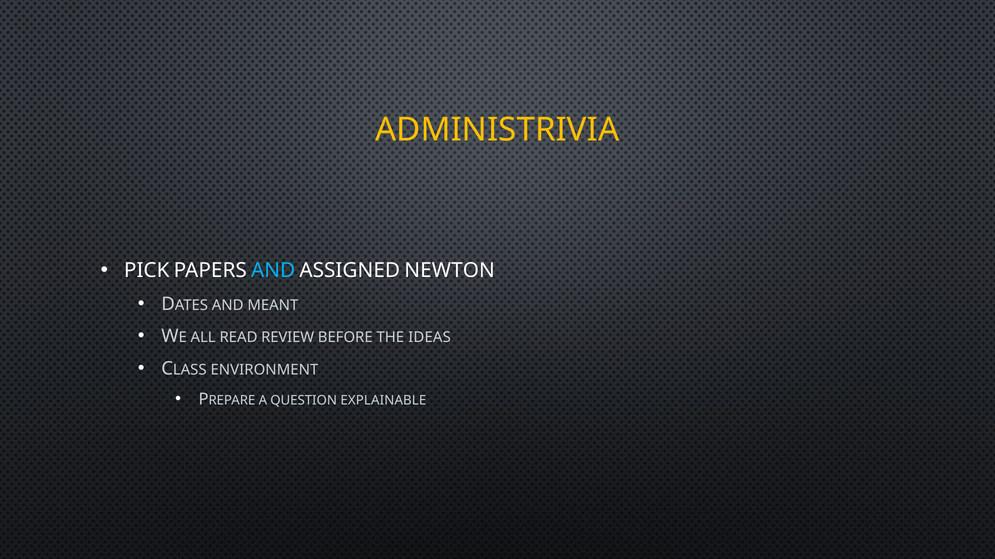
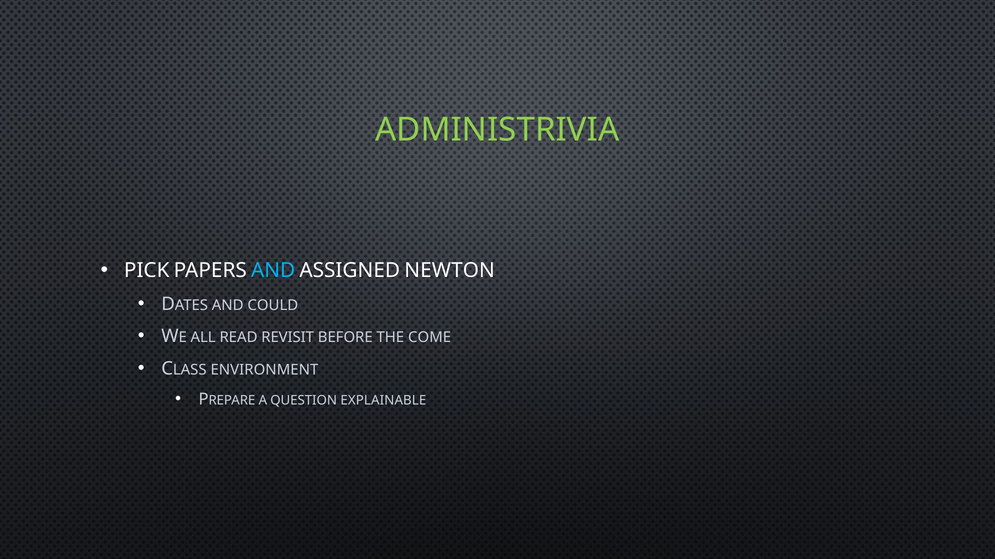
ADMINISTRIVIA colour: yellow -> light green (497, 130)
MEANT: MEANT -> COULD (273, 306)
REVIEW: REVIEW -> REVISIT (288, 338)
IDEAS: IDEAS -> COME (430, 338)
